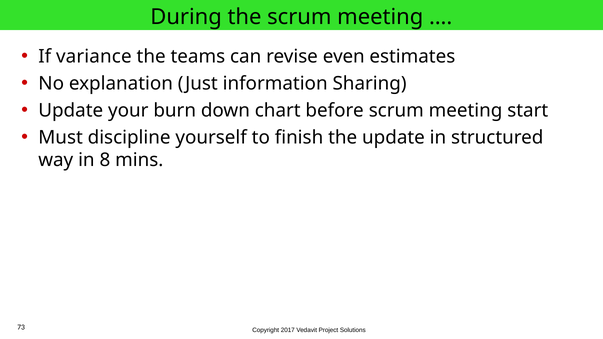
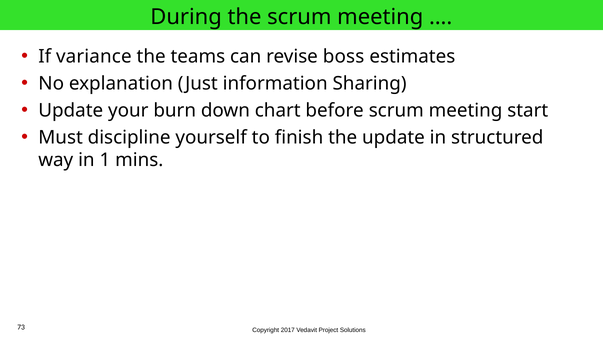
even: even -> boss (344, 57)
8: 8 -> 1 (105, 160)
